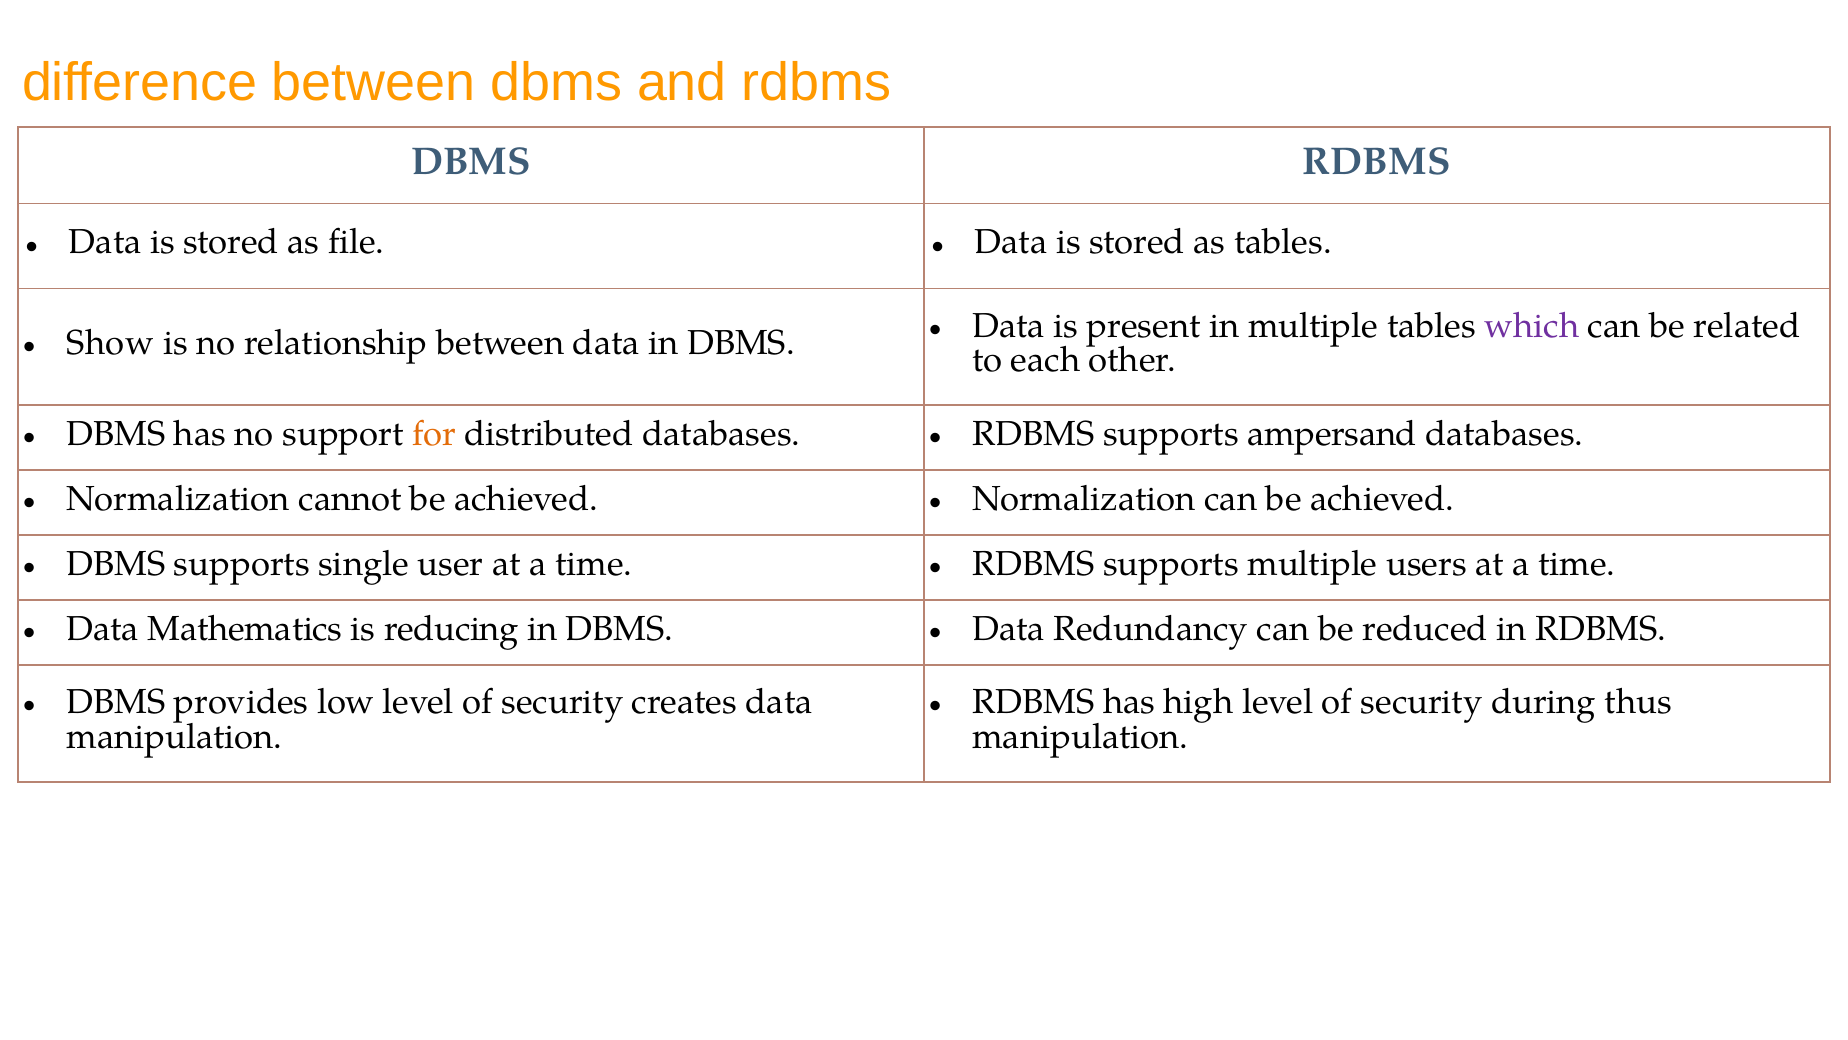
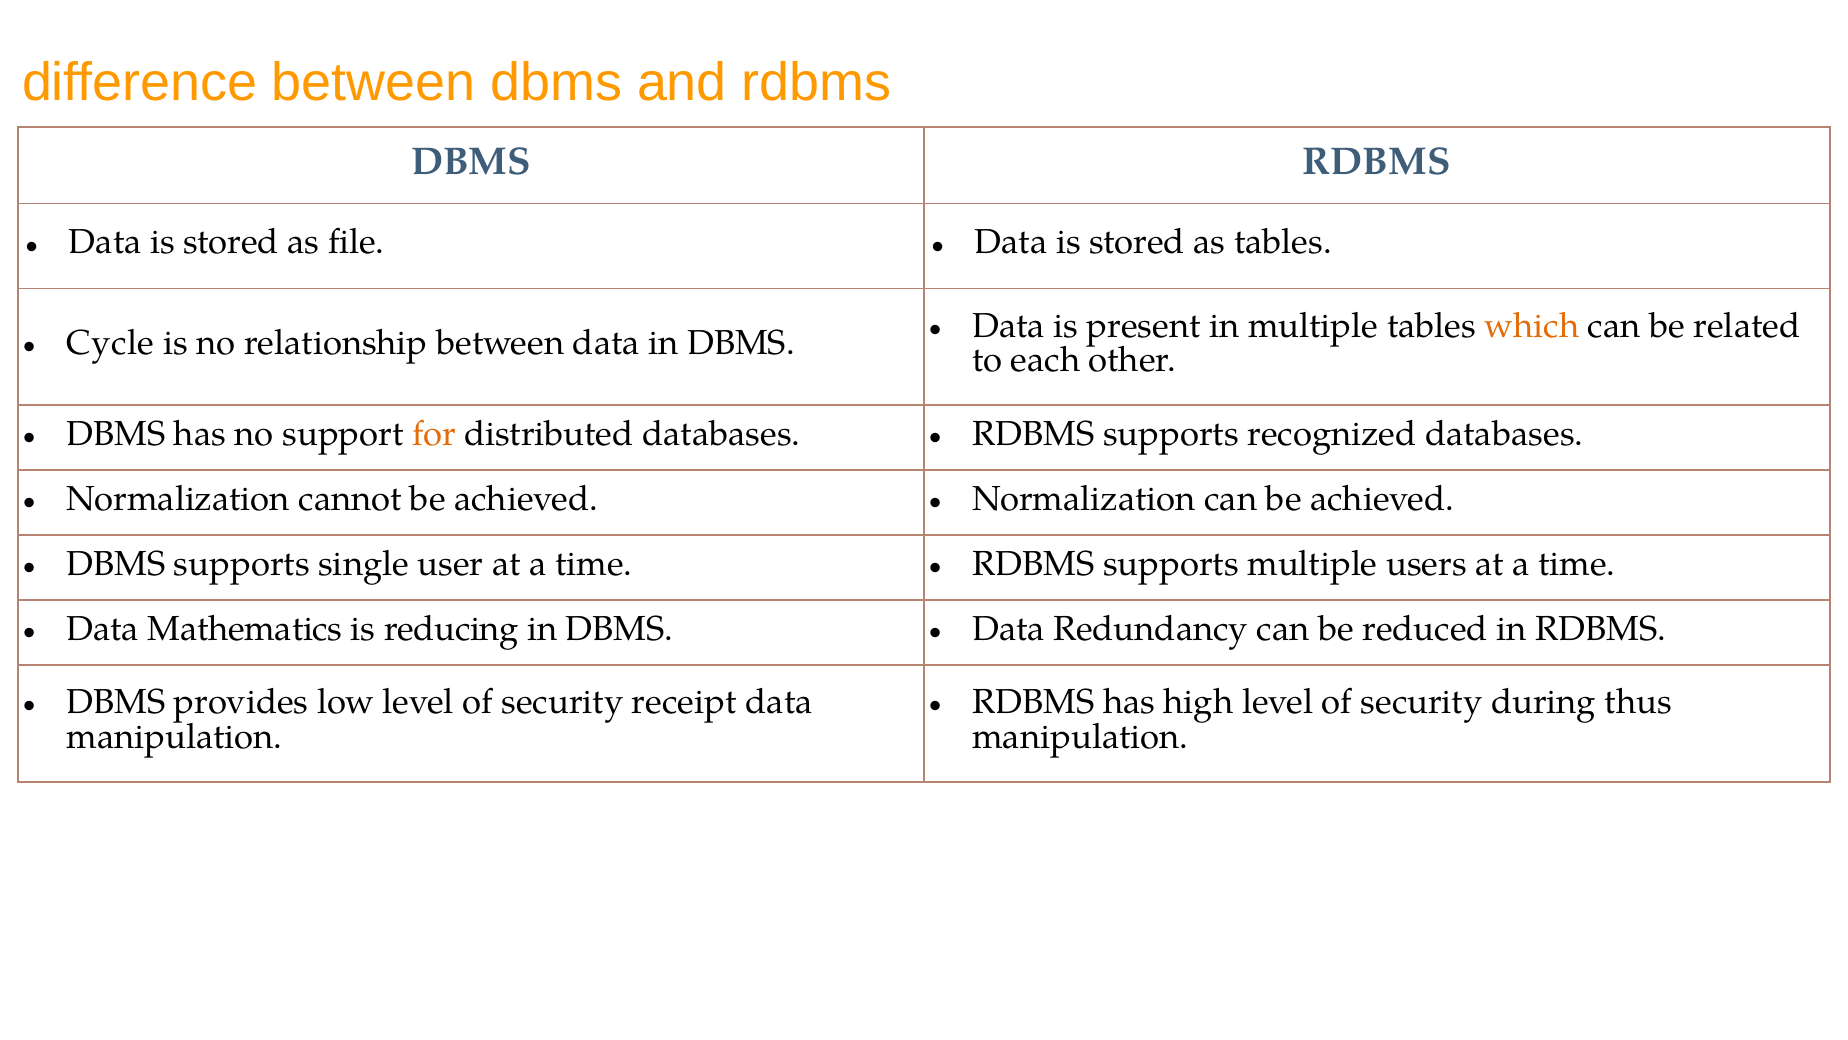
which colour: purple -> orange (1532, 326)
Show: Show -> Cycle (110, 343)
ampersand: ampersand -> recognized (1332, 434)
creates: creates -> receipt (684, 702)
